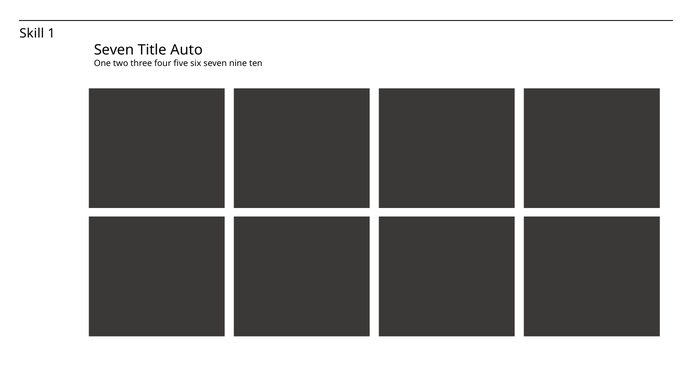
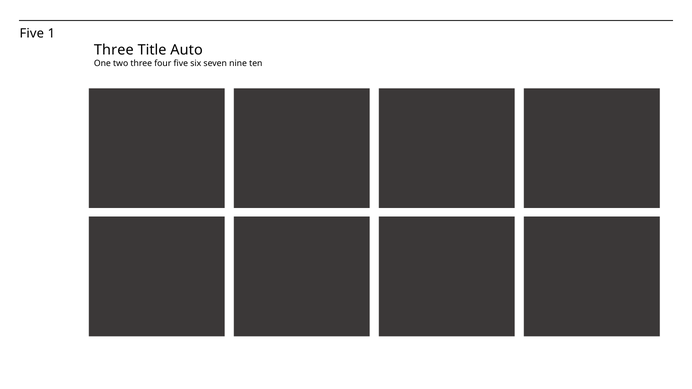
Skill: Skill -> Five (32, 33)
Seven: Seven -> Three (114, 50)
